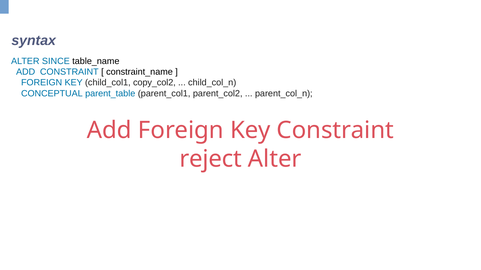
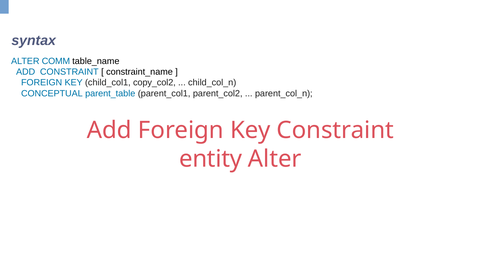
SINCE: SINCE -> COMM (56, 61)
reject: reject -> entity (211, 159)
